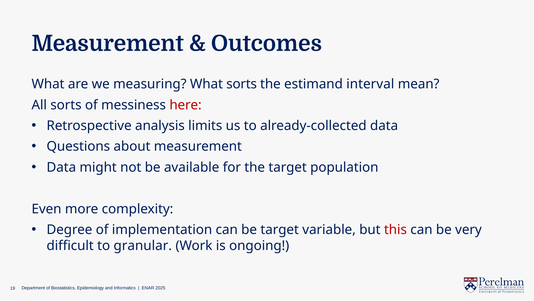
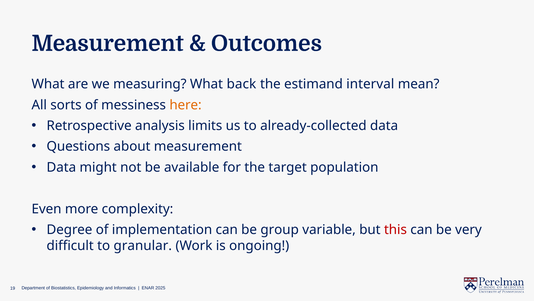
What sorts: sorts -> back (241, 84)
here colour: red -> orange (186, 105)
be target: target -> group (280, 229)
